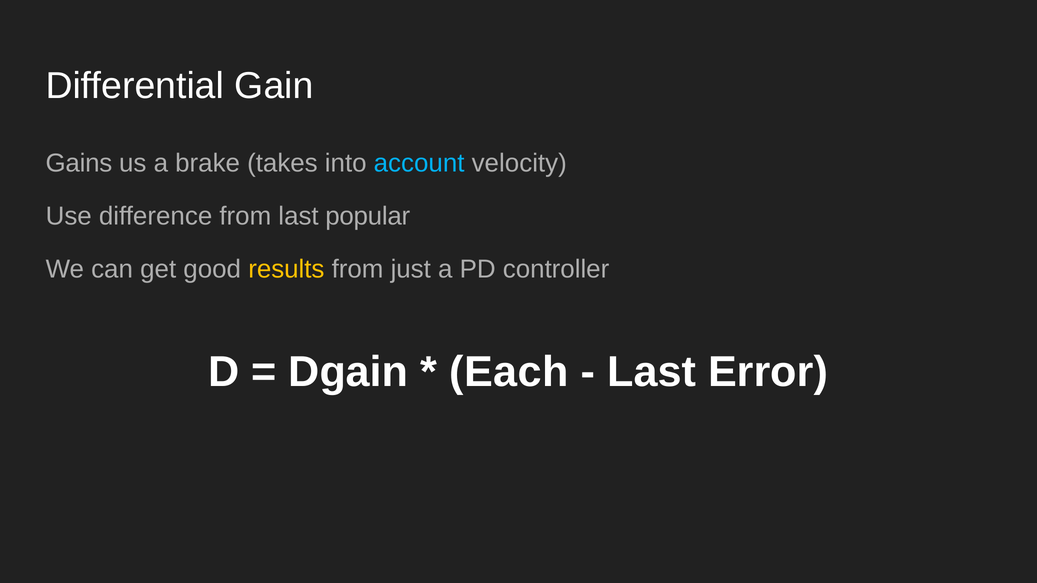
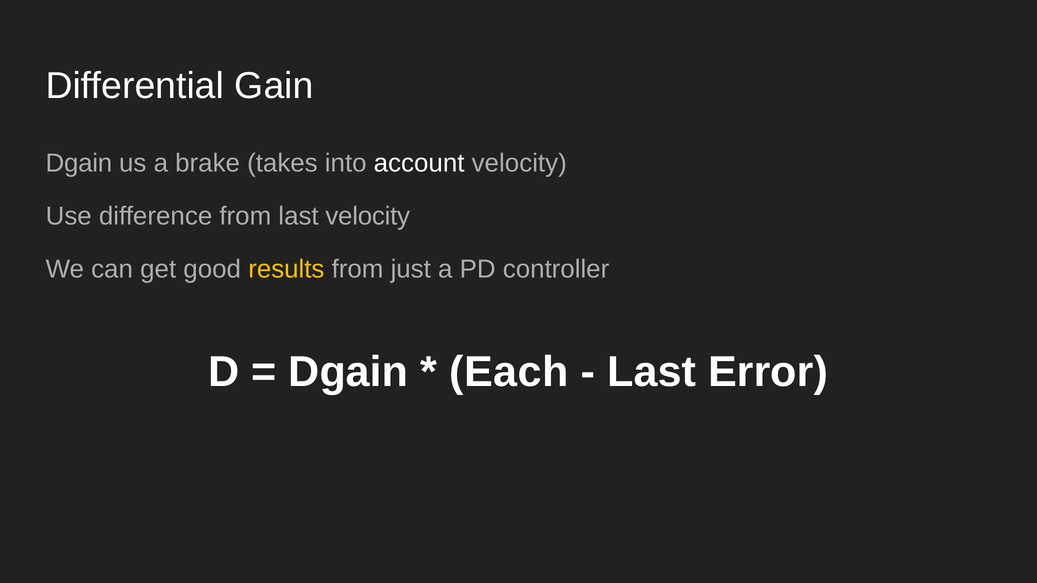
Gains: Gains -> Dgain (79, 163)
account colour: light blue -> white (419, 163)
last popular: popular -> velocity (368, 216)
